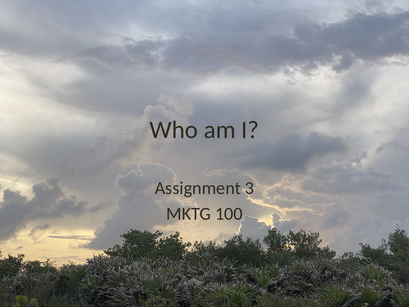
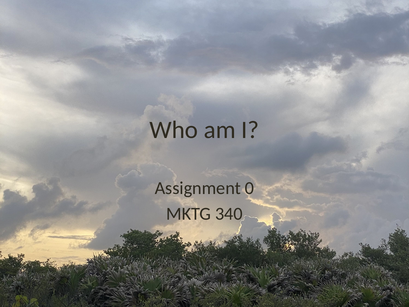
3: 3 -> 0 (250, 188)
100: 100 -> 340 (229, 214)
